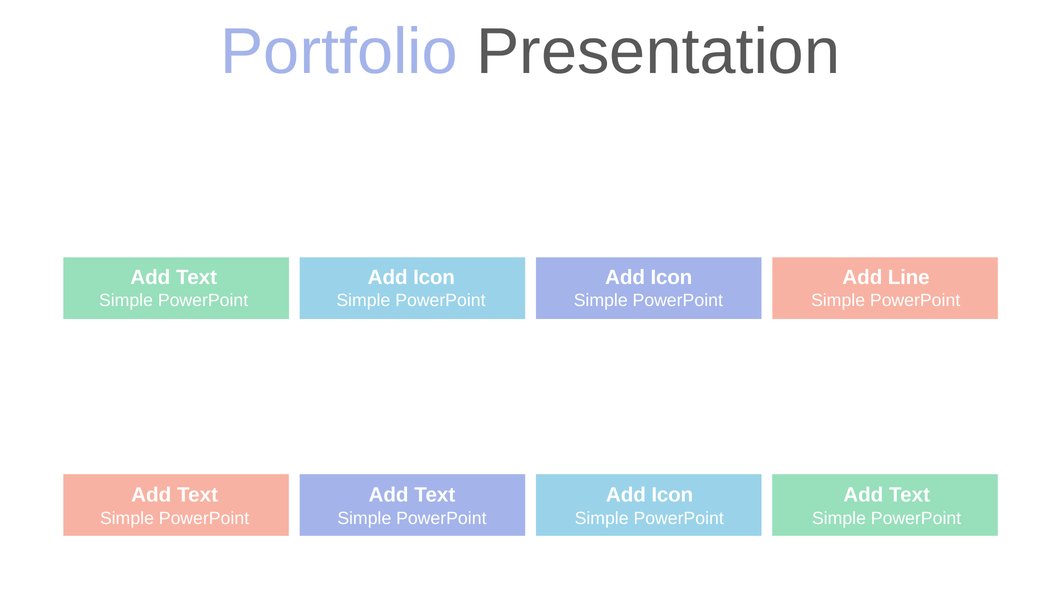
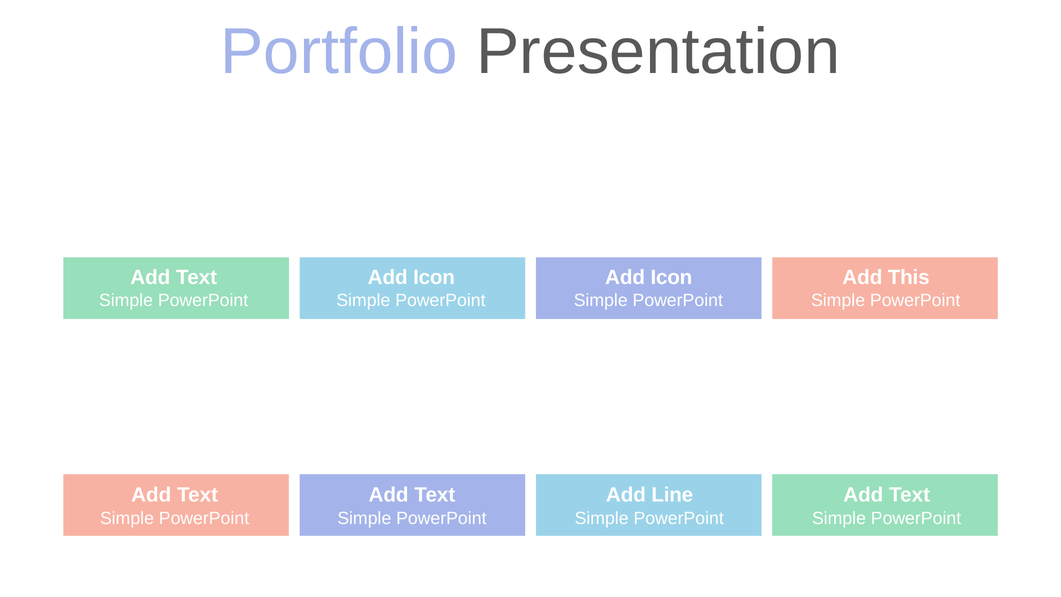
Line: Line -> This (909, 277)
Icon: Icon -> Line (672, 495)
